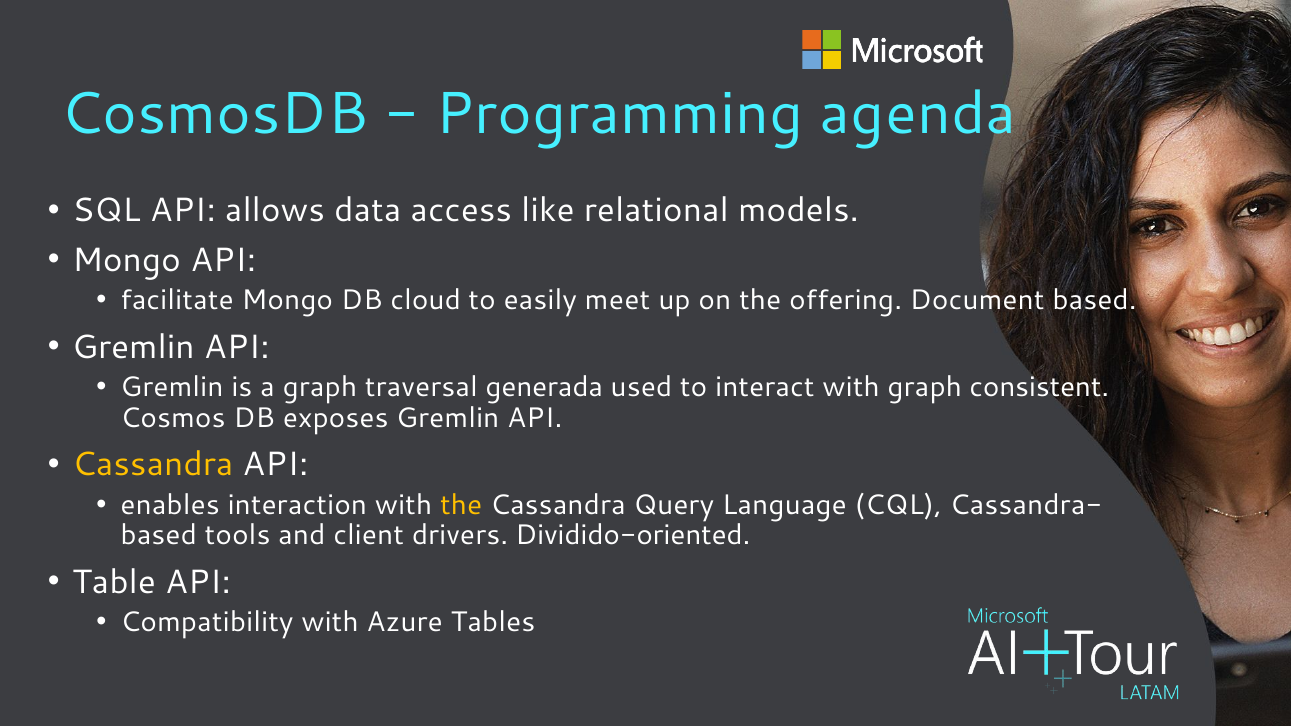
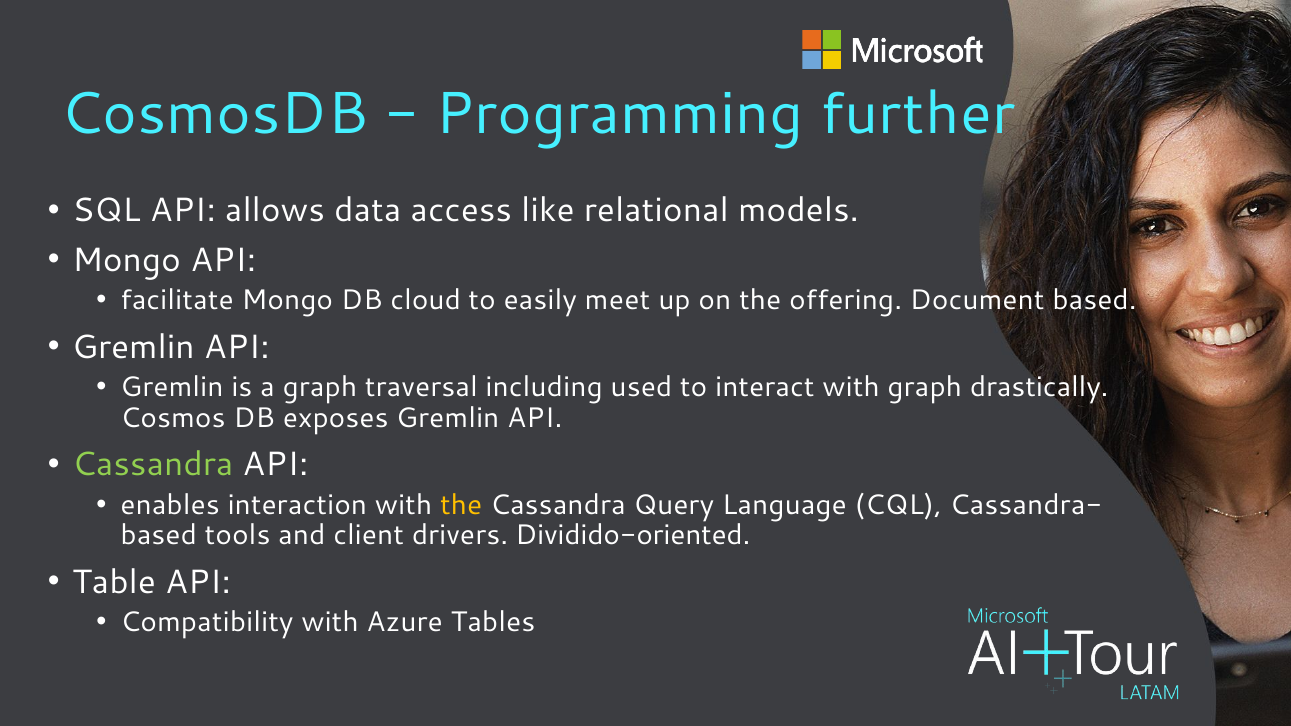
agenda: agenda -> further (918, 114)
generada: generada -> including (544, 387)
consistent: consistent -> drastically (1039, 387)
Cassandra colour: yellow -> light green (153, 465)
